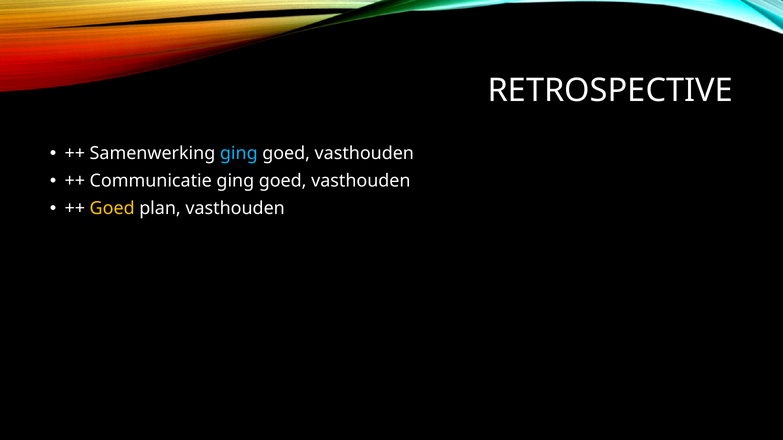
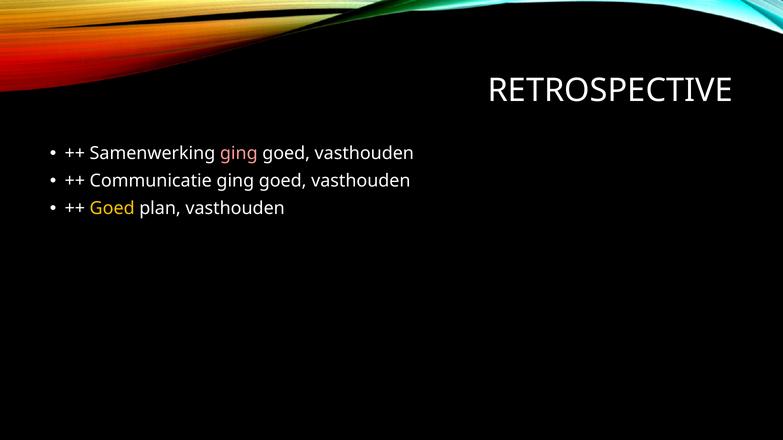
ging colour: light blue -> pink (239, 153)
